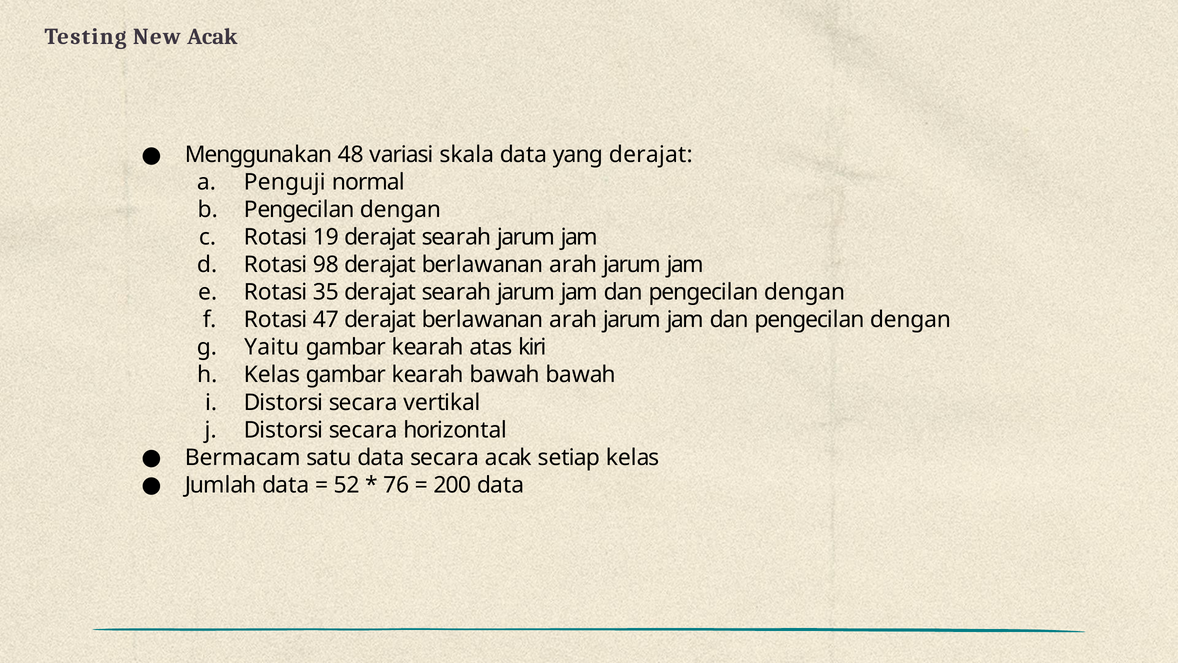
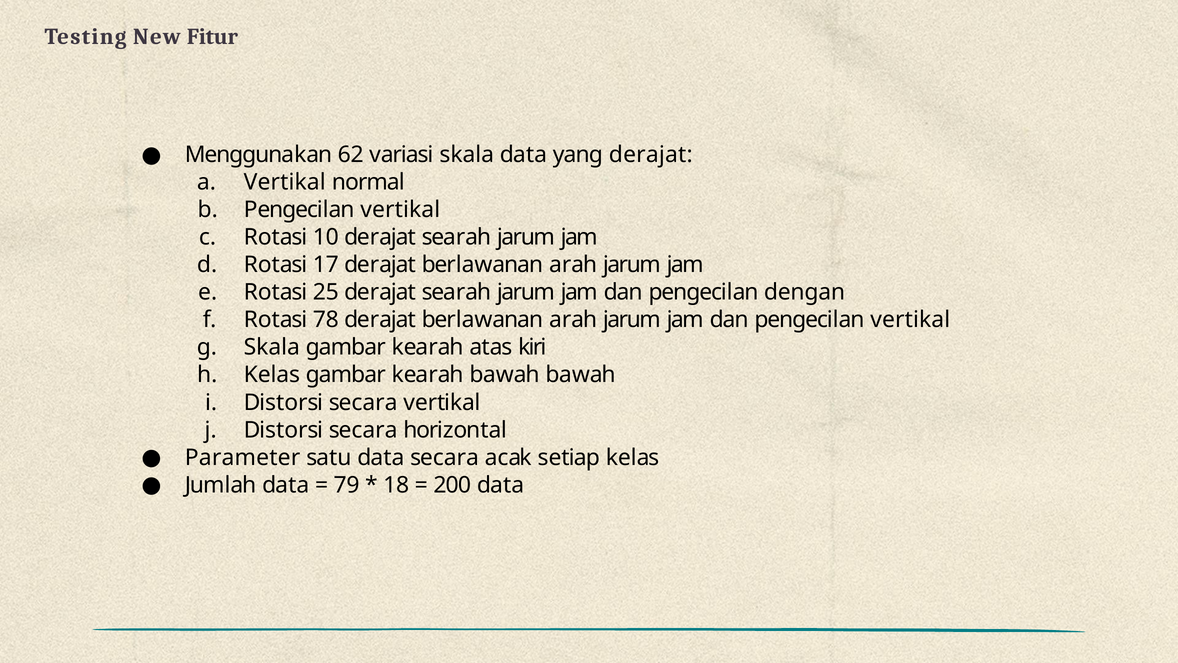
New Acak: Acak -> Fitur (212, 37)
48: 48 -> 62 (351, 155)
Penguji: Penguji -> Vertikal (285, 182)
dengan: dengan -> vertikal (400, 210)
19: 19 -> 10 (326, 237)
98: 98 -> 17 (326, 265)
35: 35 -> 25 (326, 292)
47: 47 -> 78 (326, 320)
dengan: dengan -> vertikal (910, 320)
Yaitu: Yaitu -> Skala (272, 347)
Bermacam: Bermacam -> Parameter (243, 457)
52: 52 -> 79 (347, 485)
76: 76 -> 18 (396, 485)
